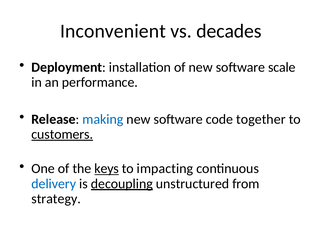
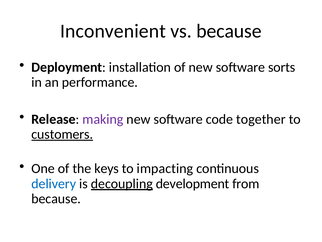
vs decades: decades -> because (229, 31)
scale: scale -> sorts (282, 67)
making colour: blue -> purple (103, 119)
keys underline: present -> none (107, 168)
unstructured: unstructured -> development (193, 183)
strategy: strategy -> because (56, 198)
